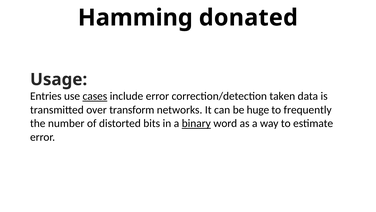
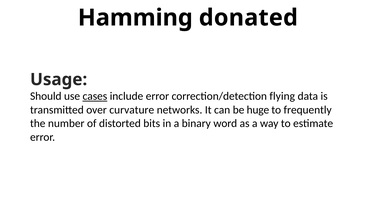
Entries: Entries -> Should (46, 96)
taken: taken -> flying (282, 96)
transform: transform -> curvature (132, 110)
binary underline: present -> none (196, 123)
